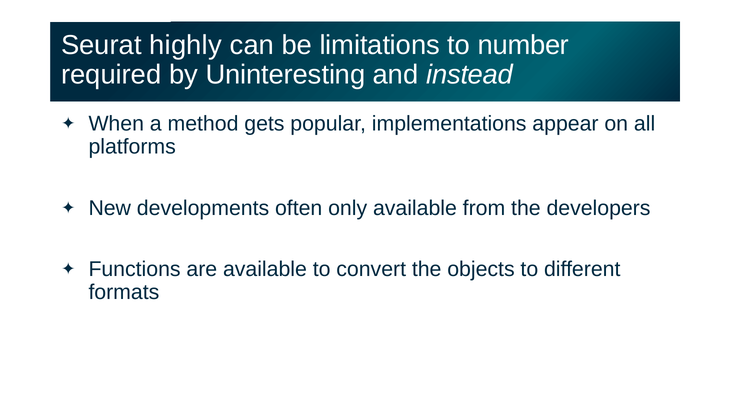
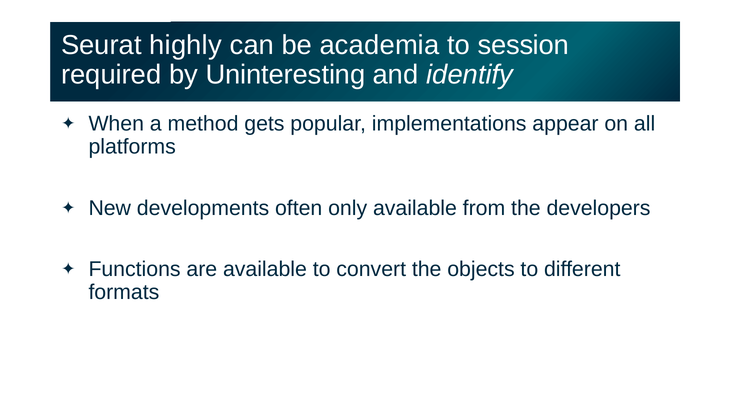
limitations: limitations -> academia (380, 45)
number: number -> session (523, 45)
instead: instead -> identify (470, 75)
